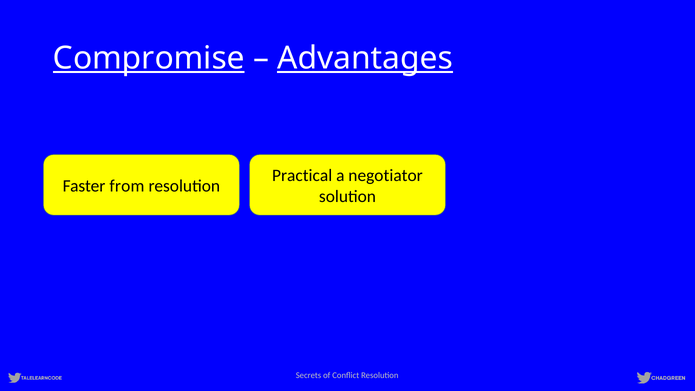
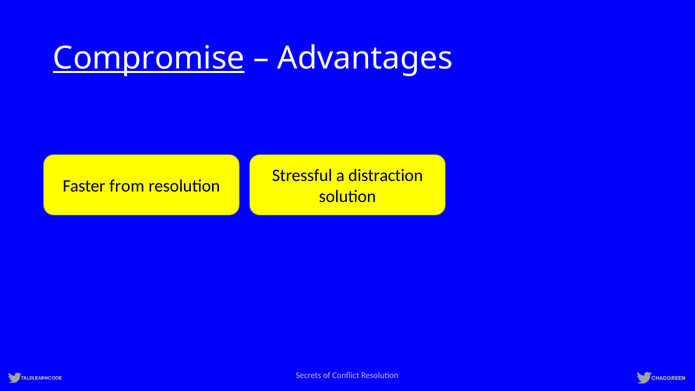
Advantages underline: present -> none (365, 58)
Practical: Practical -> Stressful (302, 176)
negotiator: negotiator -> distraction (386, 176)
